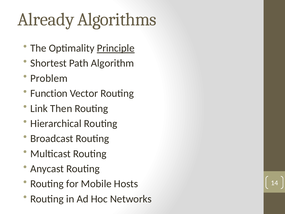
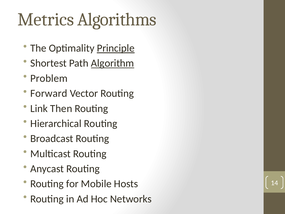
Already: Already -> Metrics (46, 19)
Algorithm underline: none -> present (113, 63)
Function: Function -> Forward (49, 93)
